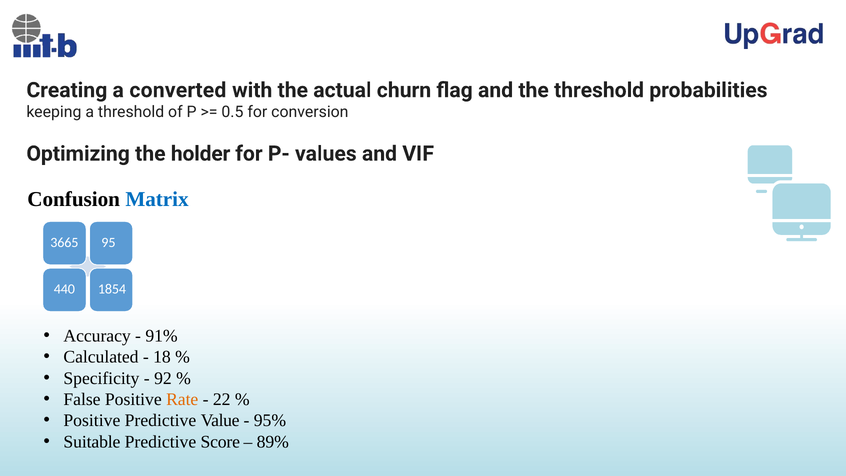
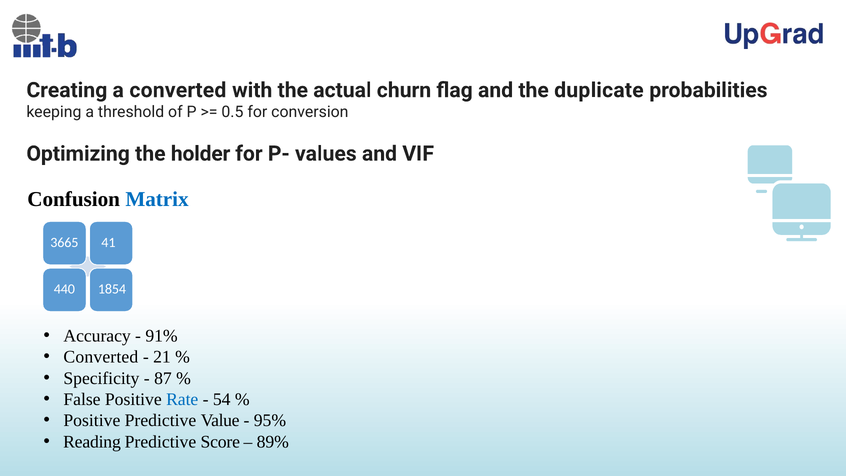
the threshold: threshold -> duplicate (599, 90)
95: 95 -> 41 (108, 243)
Calculated: Calculated -> Converted (101, 357)
18: 18 -> 21 (162, 357)
92: 92 -> 87 (163, 378)
Rate colour: orange -> blue (182, 399)
22: 22 -> 54 (222, 399)
Suitable: Suitable -> Reading (92, 442)
